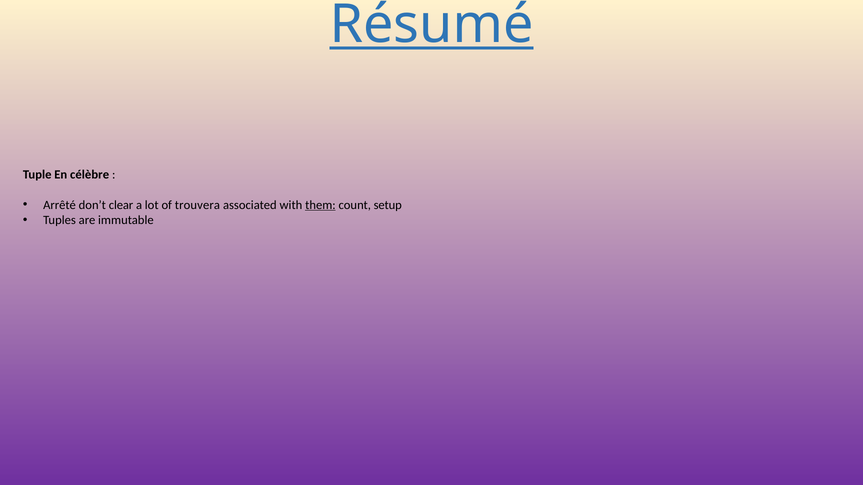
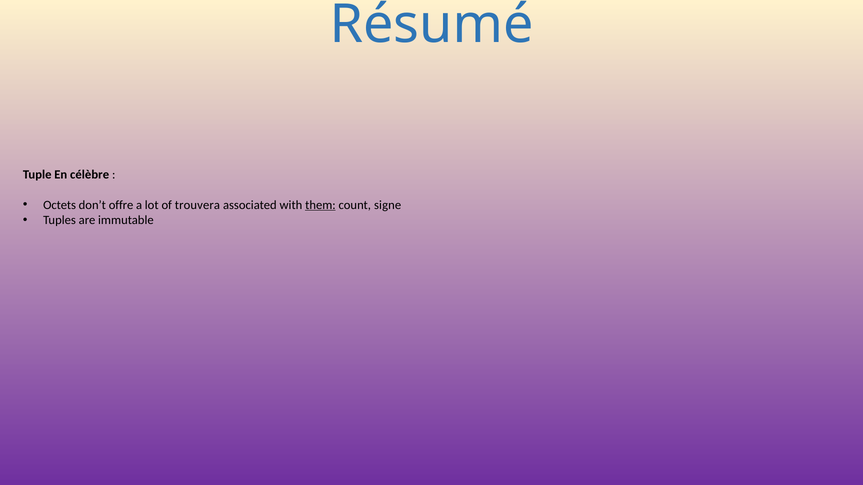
Résumé underline: present -> none (431, 25)
Arrêté: Arrêté -> Octets (60, 205)
clear: clear -> offre (121, 205)
setup: setup -> signe (388, 205)
